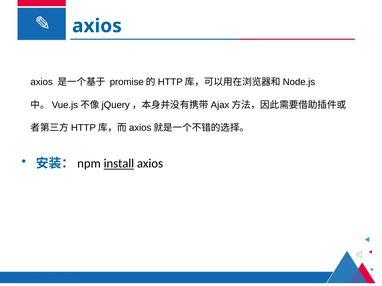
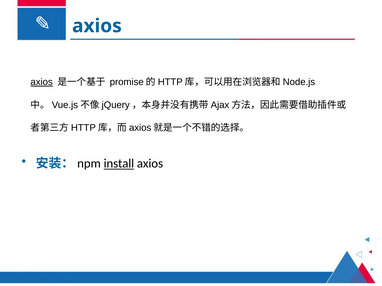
axios underline: none -> present (42, 82)
